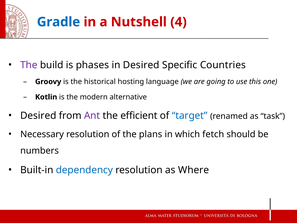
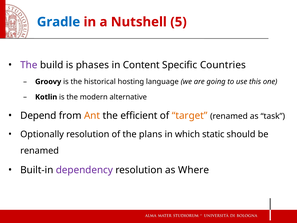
4: 4 -> 5 (179, 22)
in Desired: Desired -> Content (141, 65)
Desired: Desired -> Depend (38, 115)
Ant colour: purple -> orange (92, 115)
target colour: blue -> orange (190, 115)
Necessary: Necessary -> Optionally (42, 134)
fetch: fetch -> static (213, 134)
numbers: numbers -> renamed (40, 150)
dependency colour: blue -> purple (84, 170)
